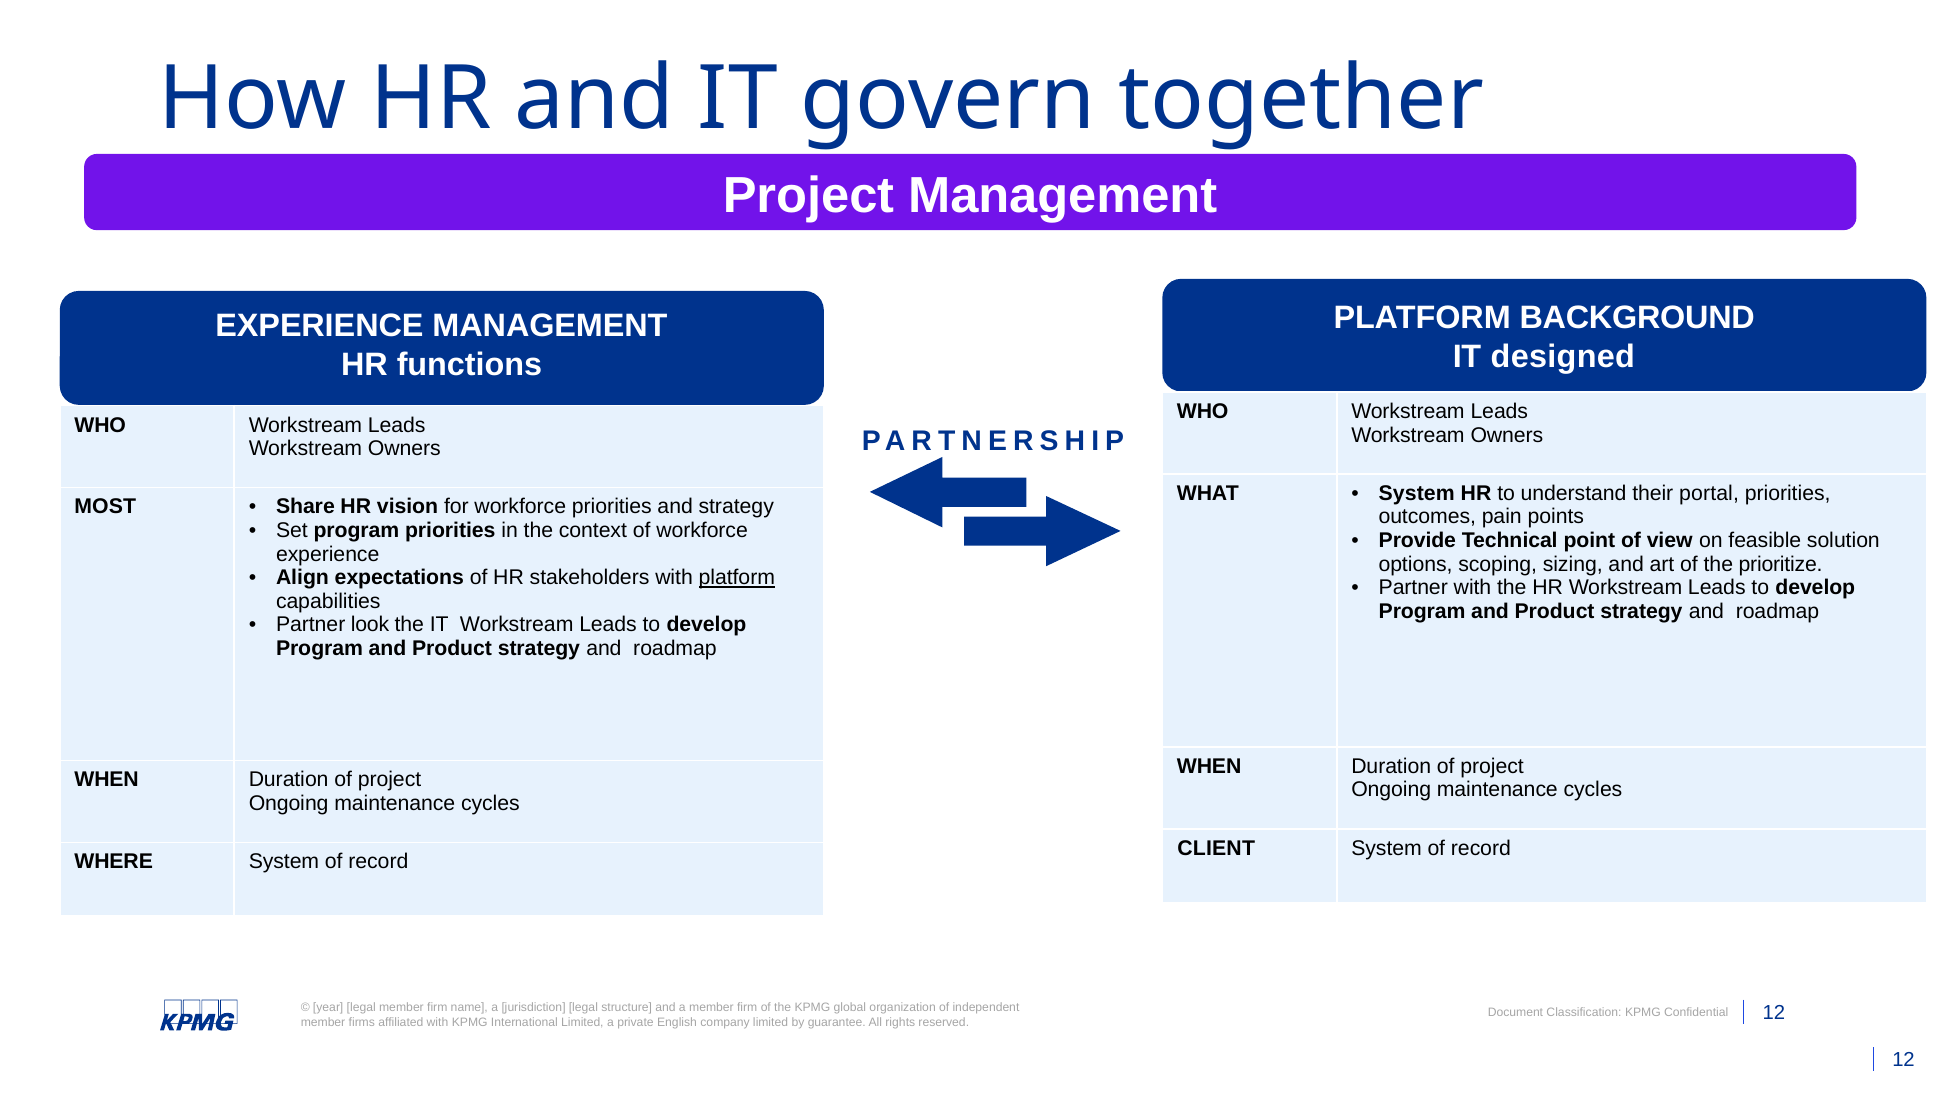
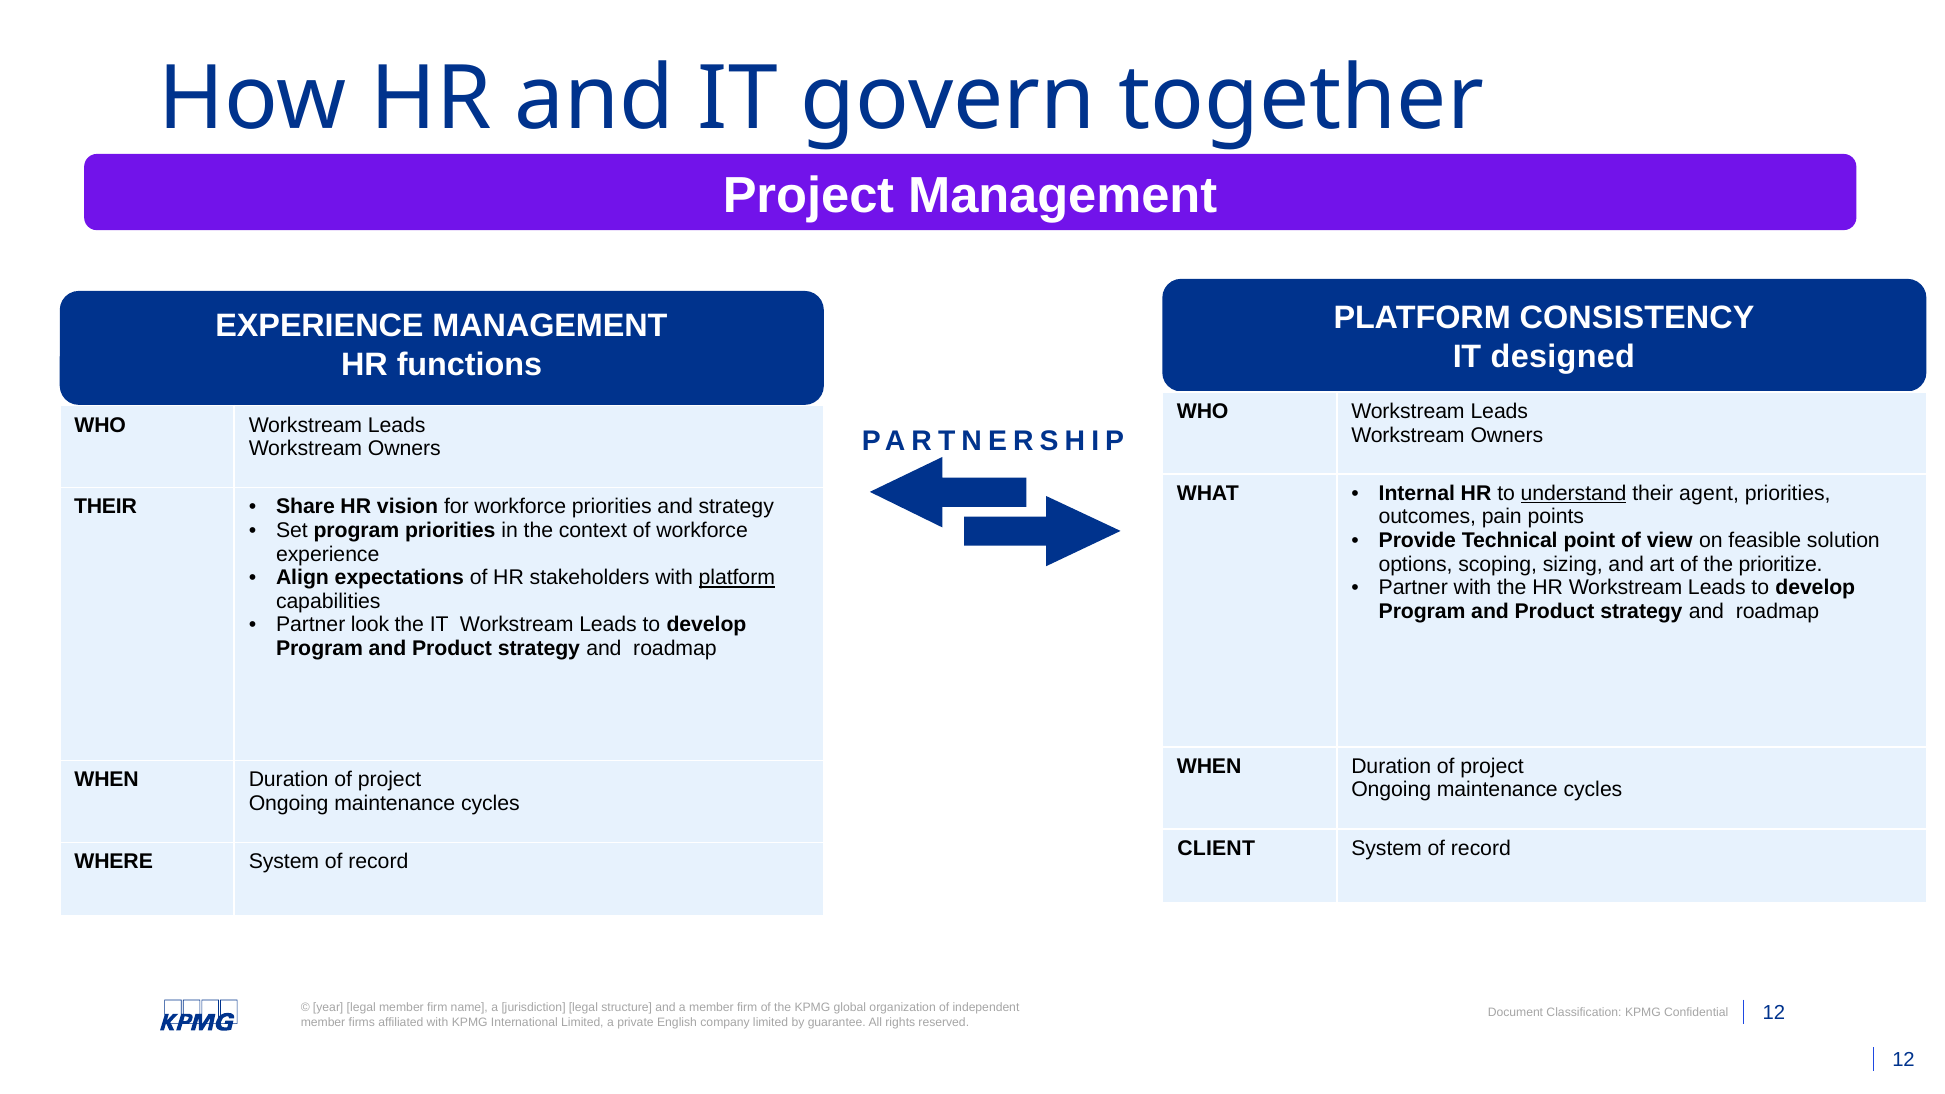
BACKGROUND: BACKGROUND -> CONSISTENCY (1637, 318)
System: System -> Internal (1417, 493)
understand underline: none -> present (1574, 493)
portal: portal -> agent (1709, 493)
MOST: MOST -> THEIR (105, 507)
